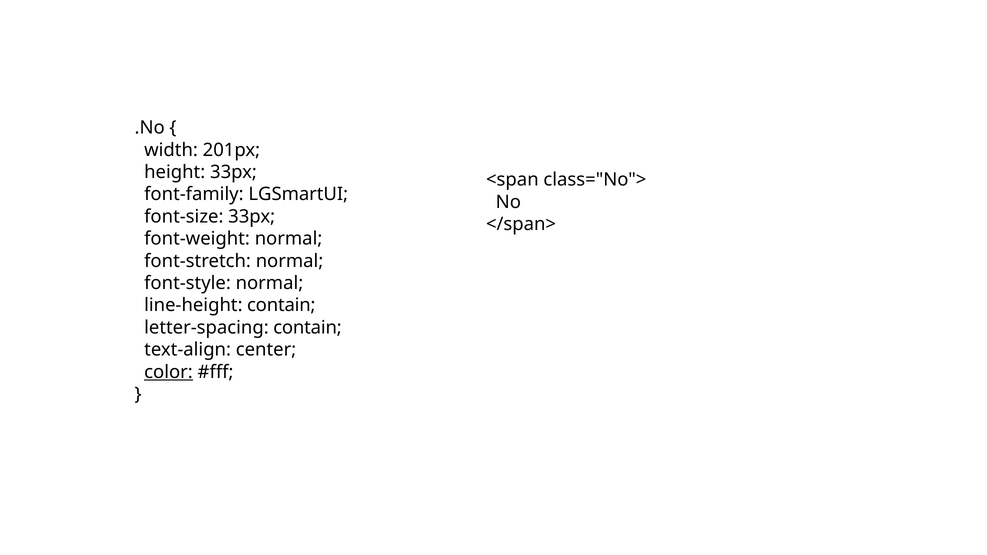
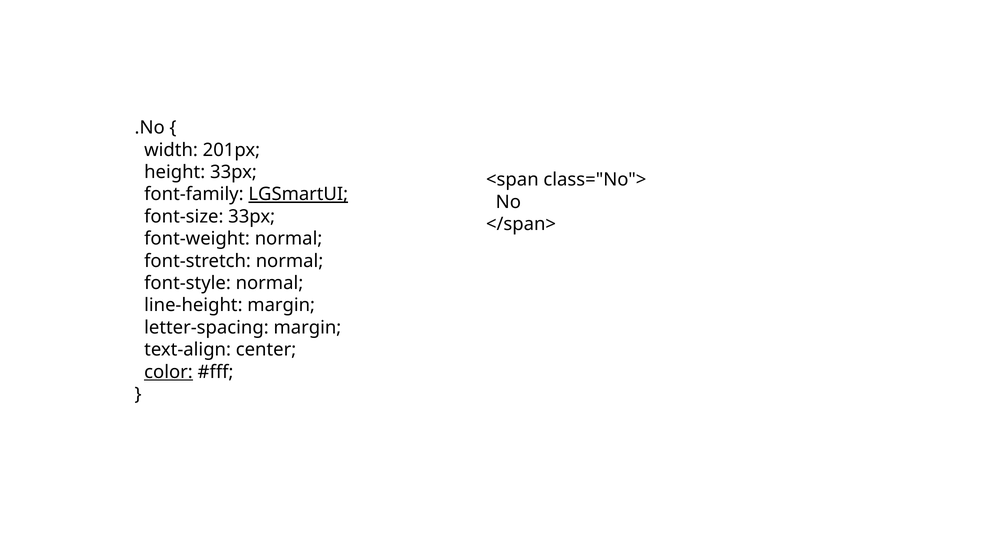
LGSmartUI underline: none -> present (298, 194)
line-height contain: contain -> margin (281, 305)
letter-spacing contain: contain -> margin (307, 328)
